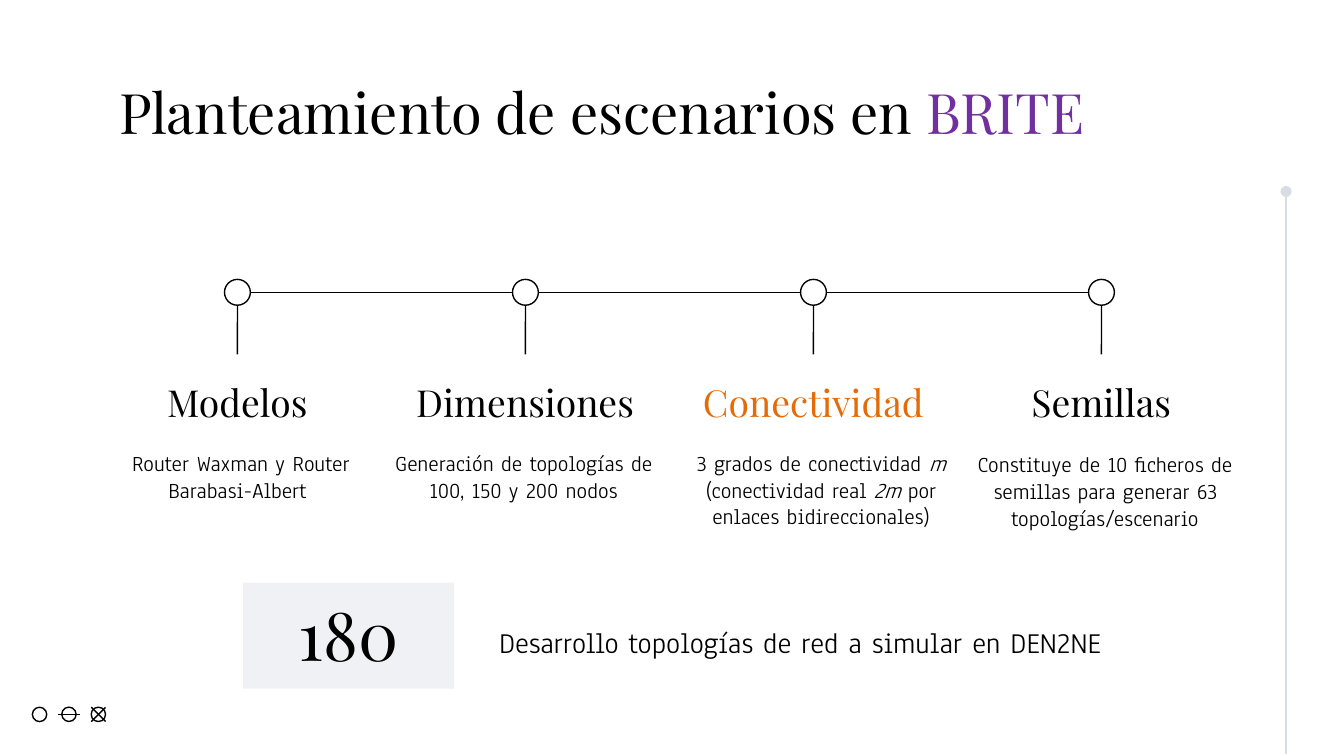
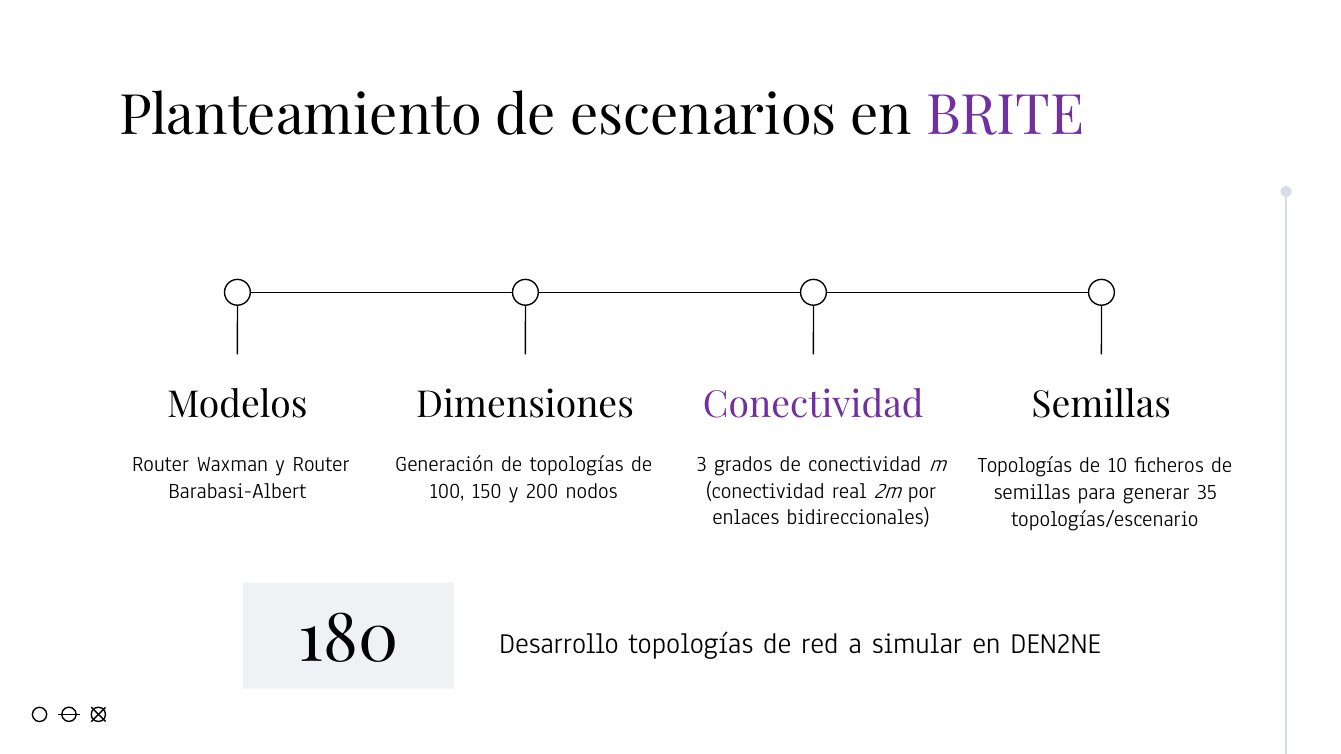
Conectividad colour: orange -> purple (813, 405)
Constituye: Constituye -> Topologías (1025, 465)
63: 63 -> 35 (1207, 492)
